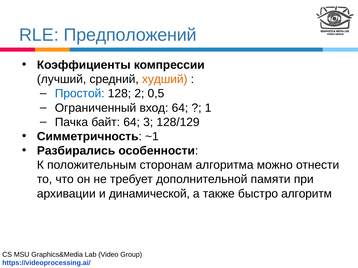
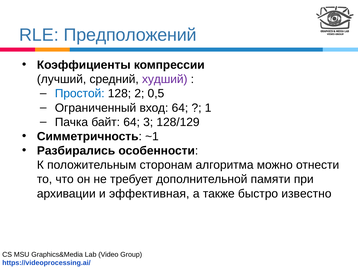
худший colour: orange -> purple (165, 79)
динамической: динамической -> эффективная (149, 194)
алгоритм: алгоритм -> известно (306, 194)
